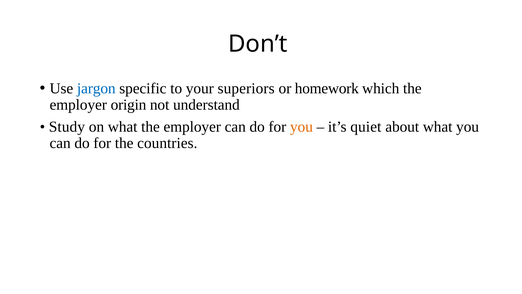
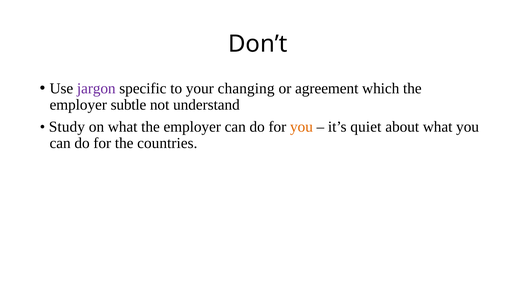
jargon colour: blue -> purple (96, 88)
superiors: superiors -> changing (246, 88)
homework: homework -> agreement (327, 88)
origin: origin -> subtle (129, 105)
